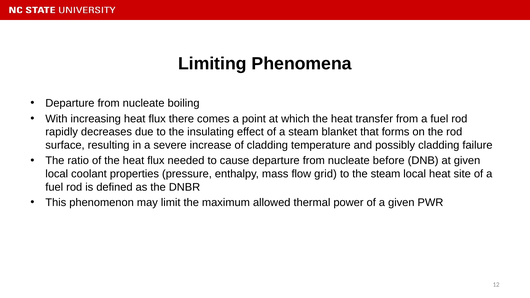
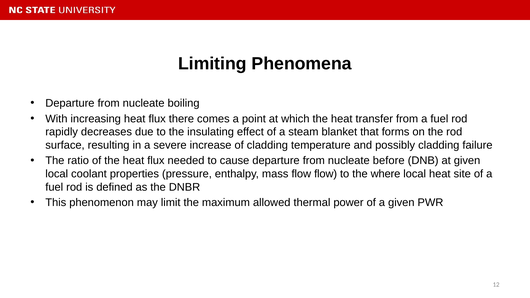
flow grid: grid -> flow (326, 174)
the steam: steam -> where (386, 174)
